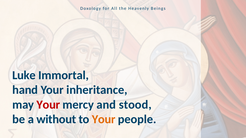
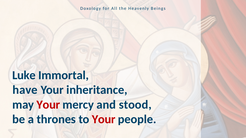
hand: hand -> have (25, 90)
without: without -> thrones (56, 120)
Your colour: orange -> red (104, 120)
